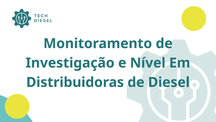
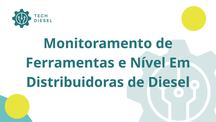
Investigação: Investigação -> Ferramentas (70, 63)
